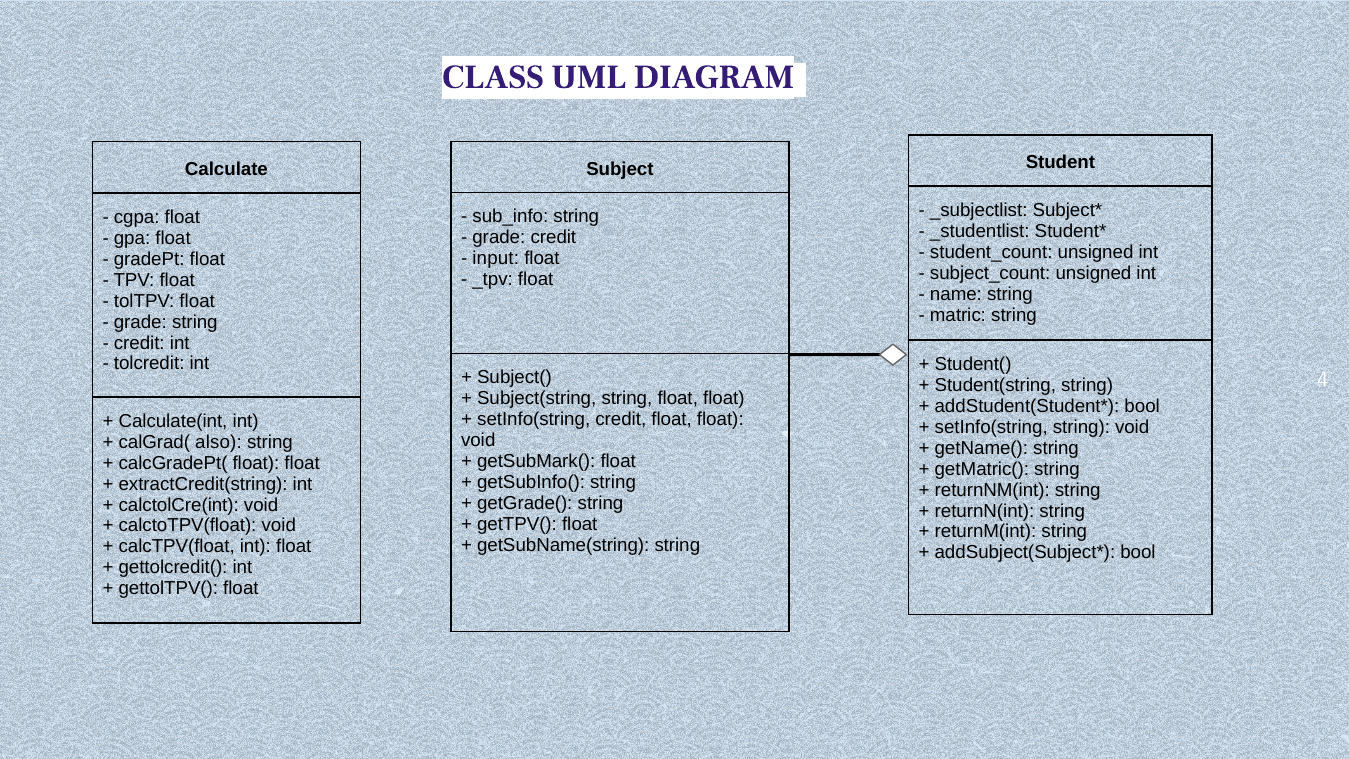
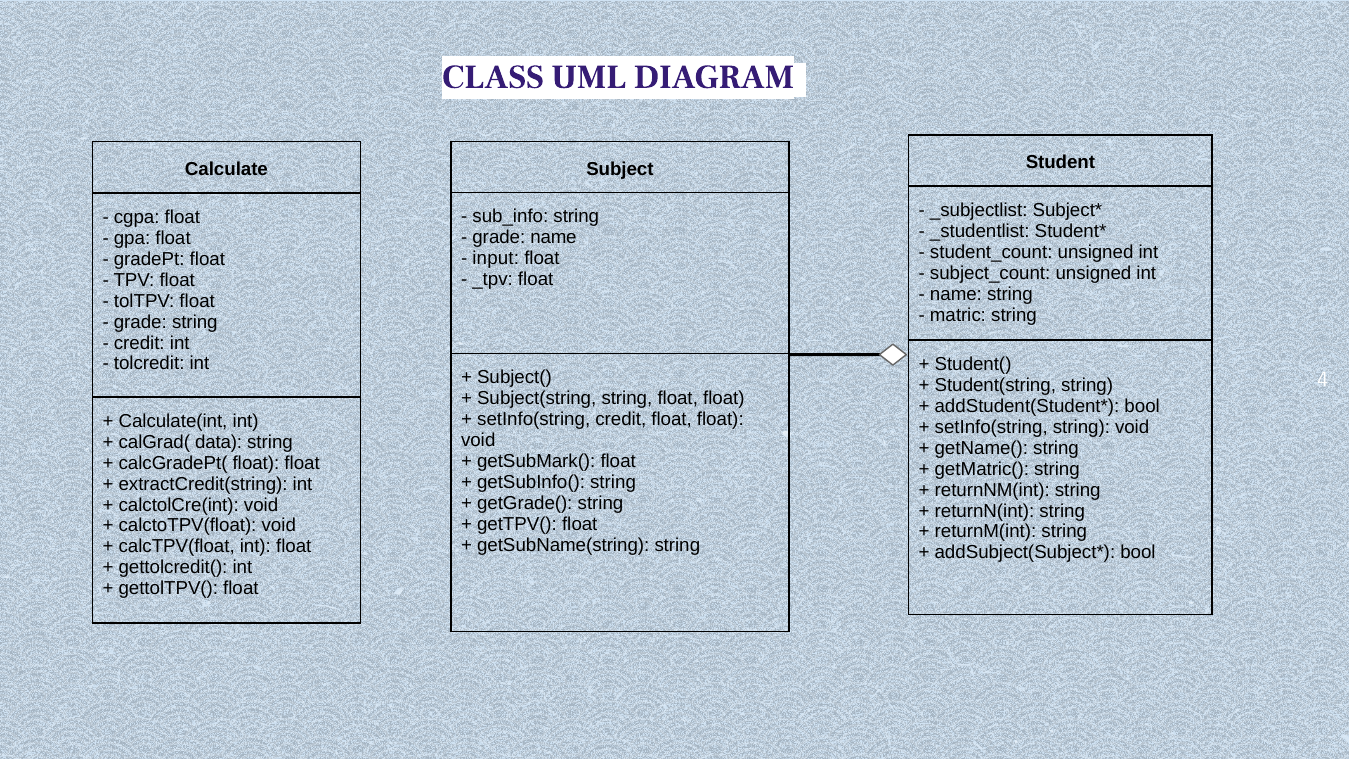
grade credit: credit -> name (553, 238)
also: also -> data (219, 442)
